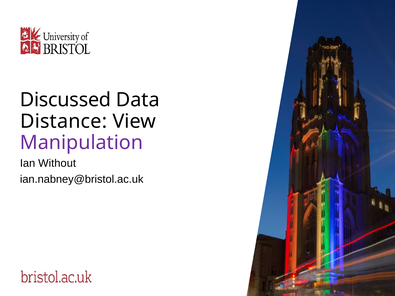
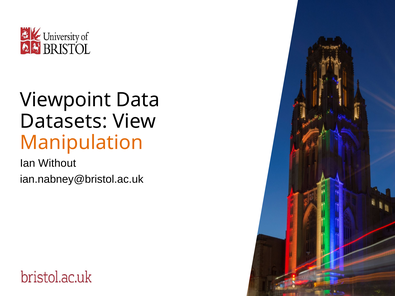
Discussed: Discussed -> Viewpoint (65, 100)
Distance: Distance -> Datasets (64, 121)
Manipulation colour: purple -> orange (82, 143)
